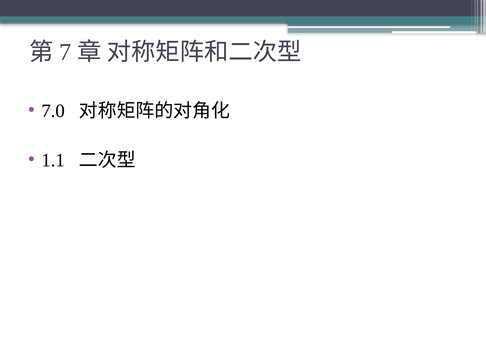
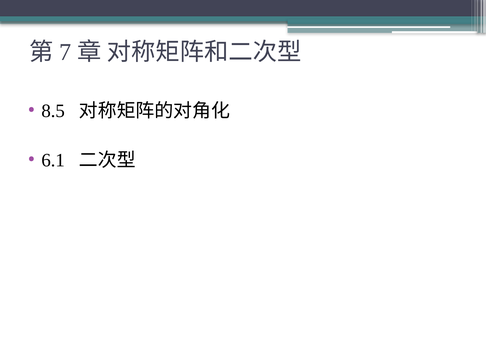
7.0: 7.0 -> 8.5 (53, 111)
1.1: 1.1 -> 6.1 (53, 160)
